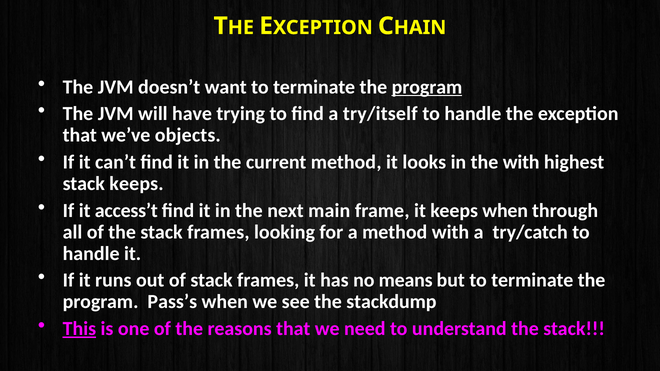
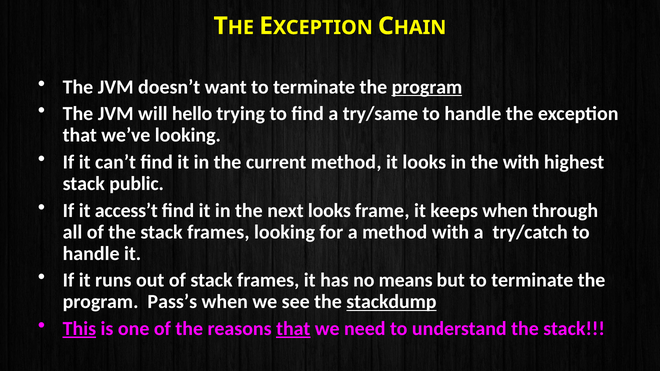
have: have -> hello (192, 114)
try/itself: try/itself -> try/same (380, 114)
we’ve objects: objects -> looking (188, 135)
stack keeps: keeps -> public (137, 184)
next main: main -> looks (329, 211)
stackdump underline: none -> present (391, 302)
that underline: none -> present (293, 329)
